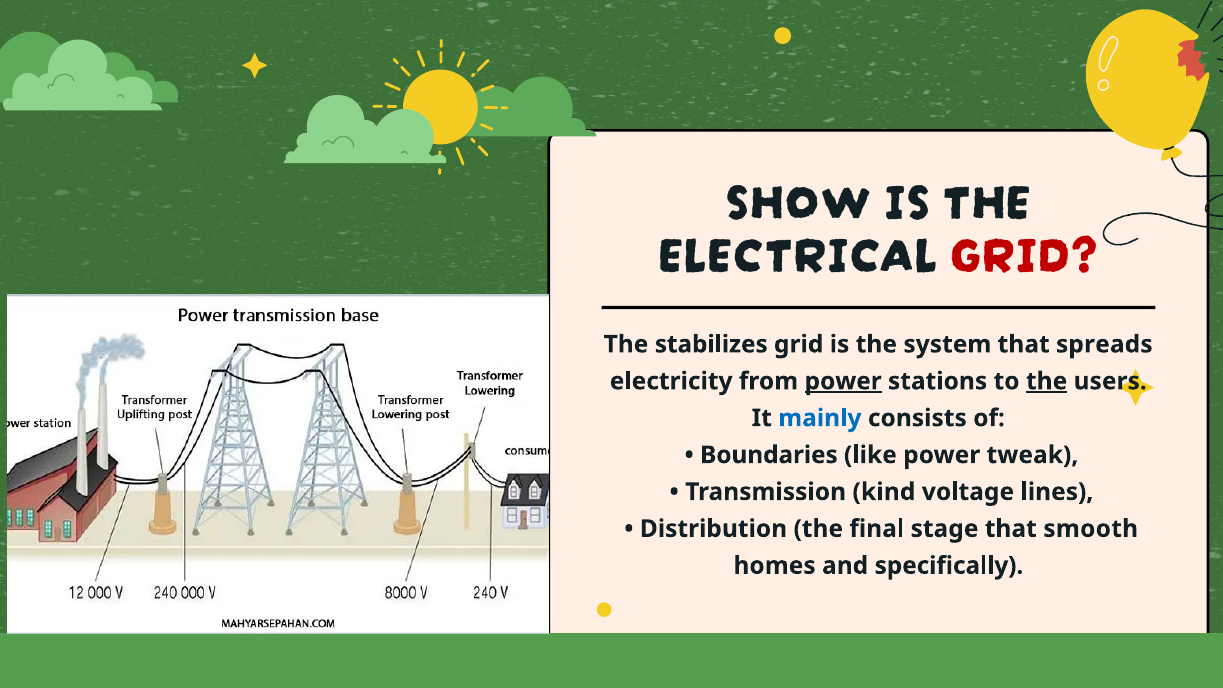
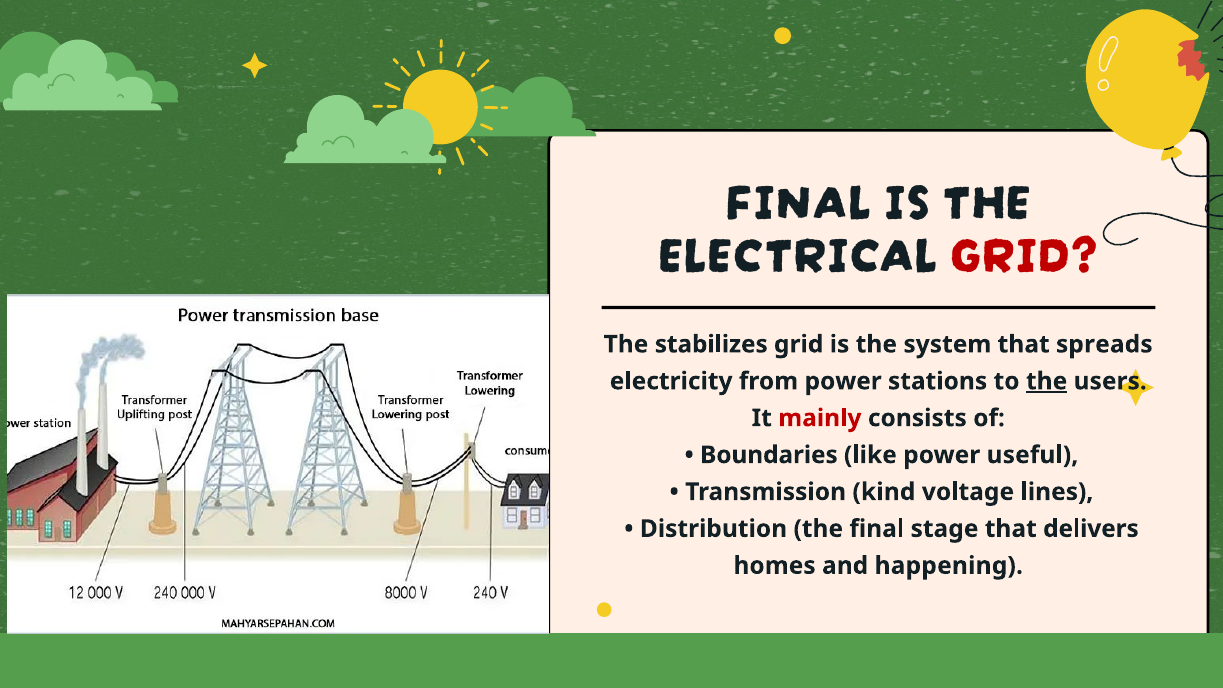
SHOW: SHOW -> FINAL (798, 201)
power underline: present -> none (843, 381)
mainly colour: blue -> red (820, 418)
tweak: tweak -> useful (1032, 455)
smooth: smooth -> delivers (1091, 529)
specifically: specifically -> happening (949, 566)
